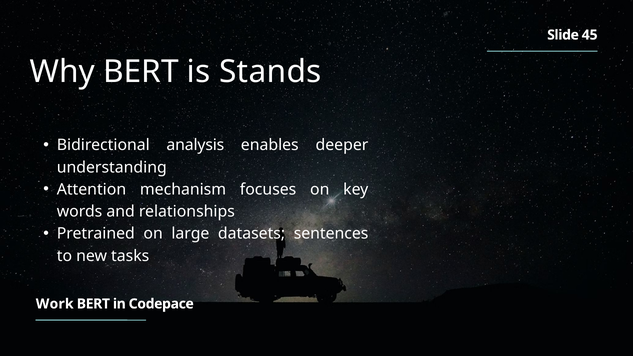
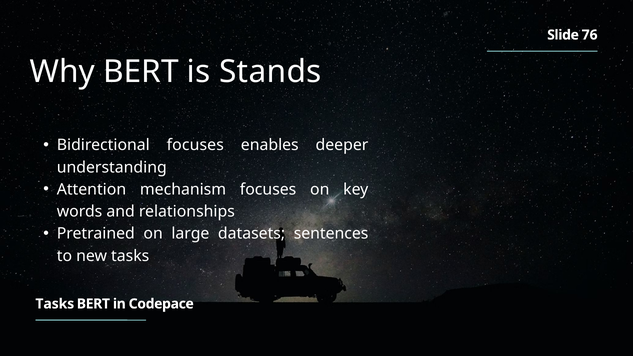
45: 45 -> 76 (590, 35)
Bidirectional analysis: analysis -> focuses (195, 145)
Work: Work -> Tasks (55, 304)
